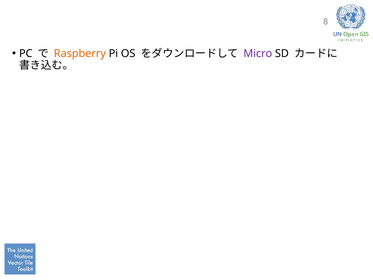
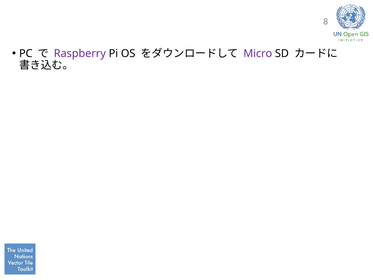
Raspberry colour: orange -> purple (80, 53)
